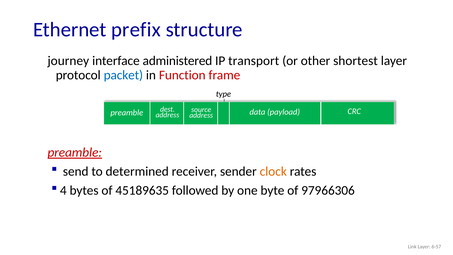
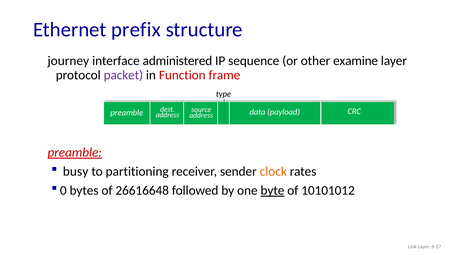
transport: transport -> sequence (254, 61)
shortest: shortest -> examine (356, 61)
packet colour: blue -> purple (123, 75)
send: send -> busy (76, 171)
determined: determined -> partitioning (137, 171)
4: 4 -> 0 (63, 190)
45189635: 45189635 -> 26616648 (142, 190)
byte underline: none -> present (272, 190)
97966306: 97966306 -> 10101012 (328, 190)
